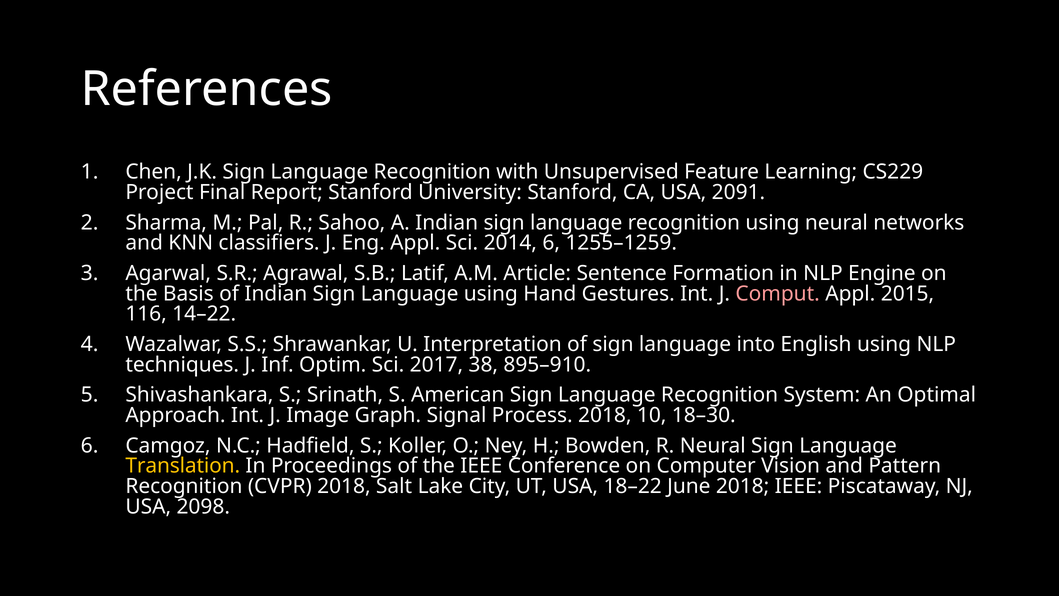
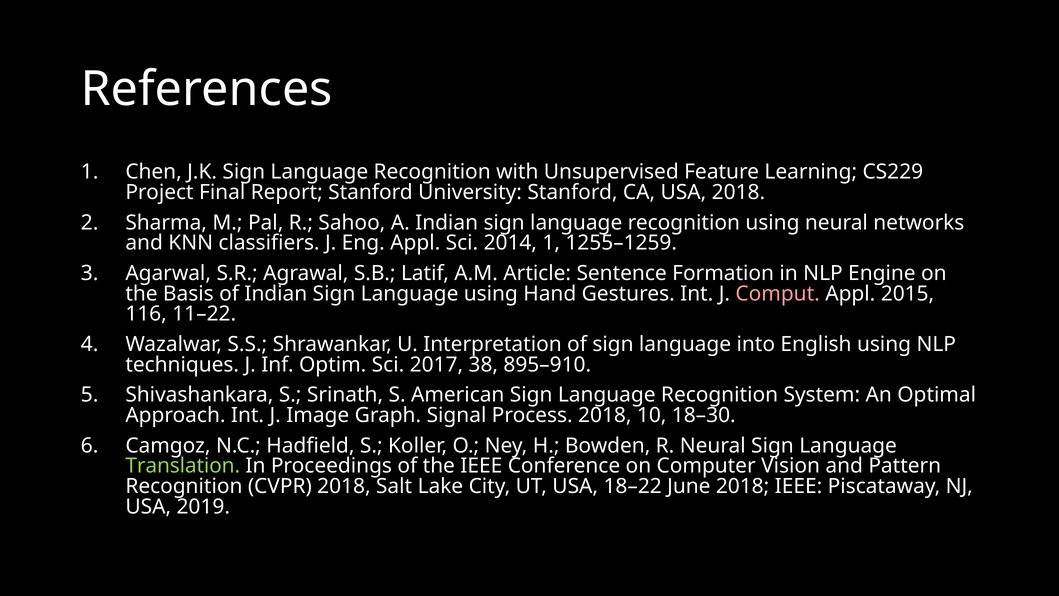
USA 2091: 2091 -> 2018 (738, 192)
2014 6: 6 -> 1 (551, 243)
14–22: 14–22 -> 11–22 (204, 314)
Translation colour: yellow -> light green (183, 466)
2098: 2098 -> 2019 (203, 506)
